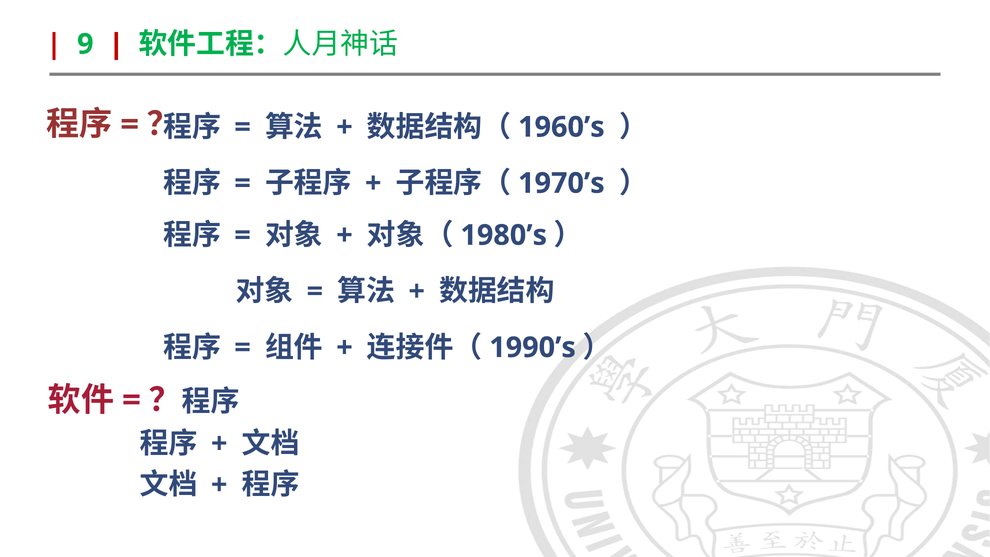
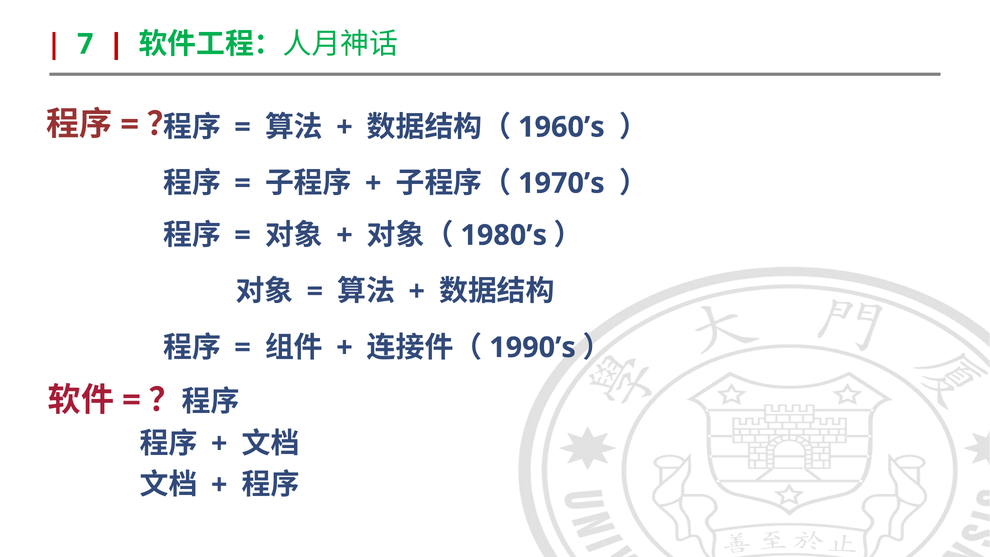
9: 9 -> 7 (85, 44)
